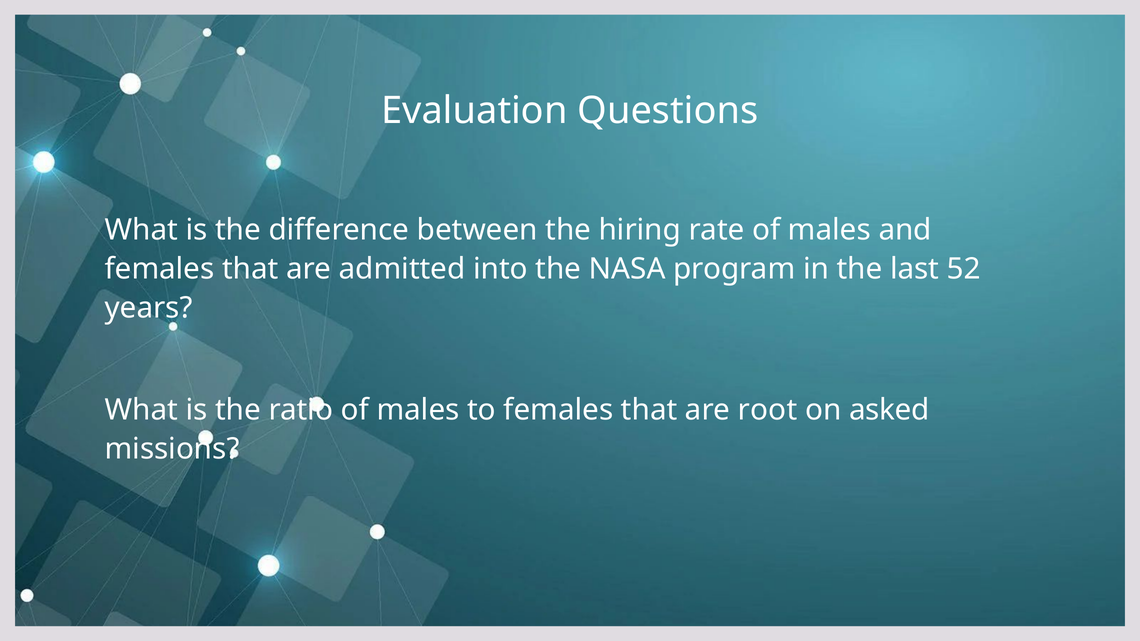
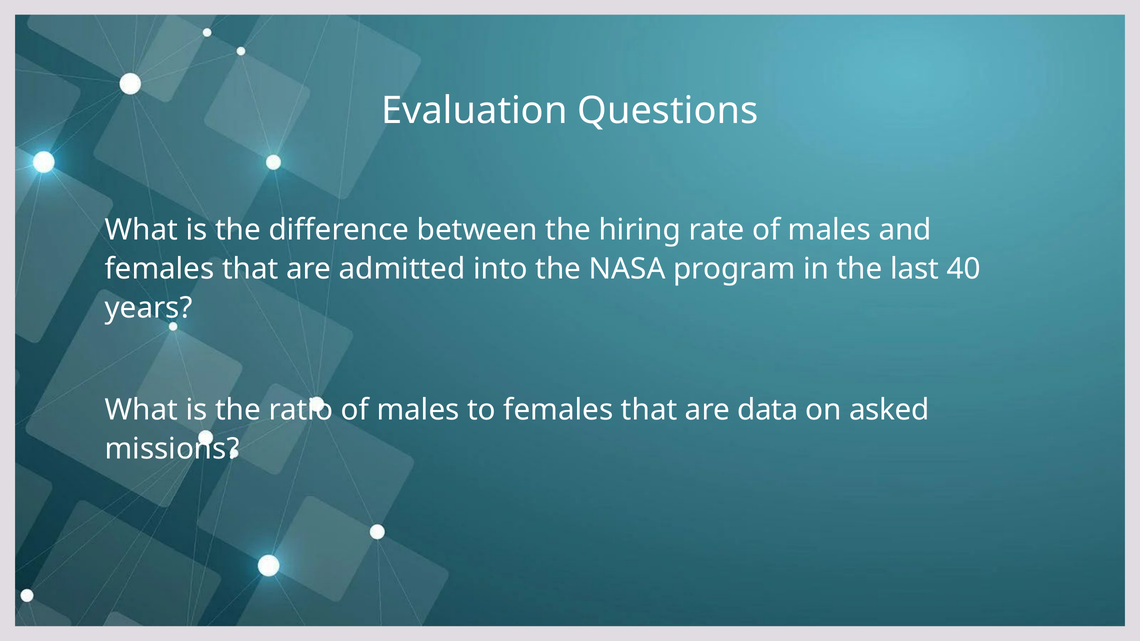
52: 52 -> 40 (964, 269)
root: root -> data (768, 410)
